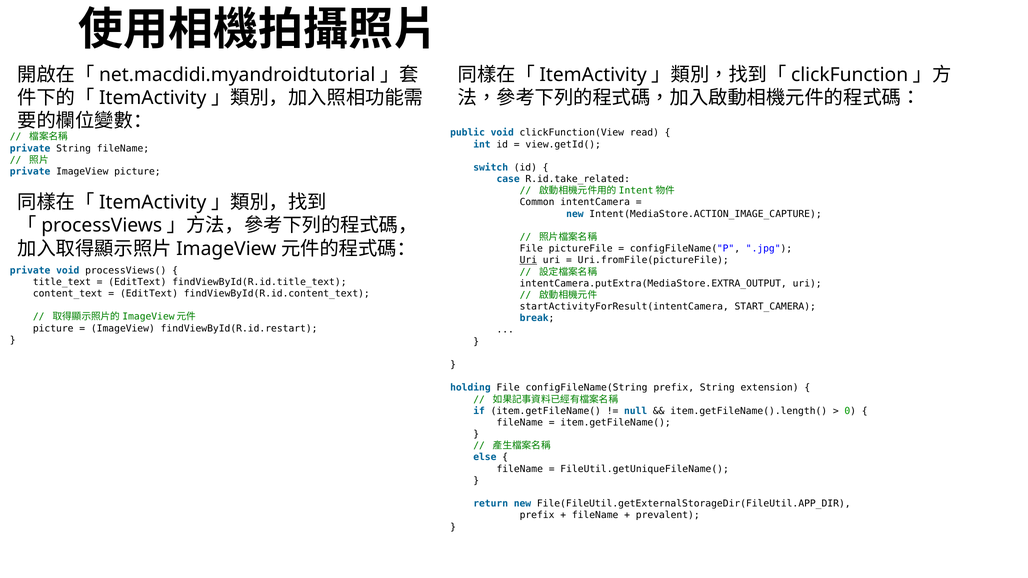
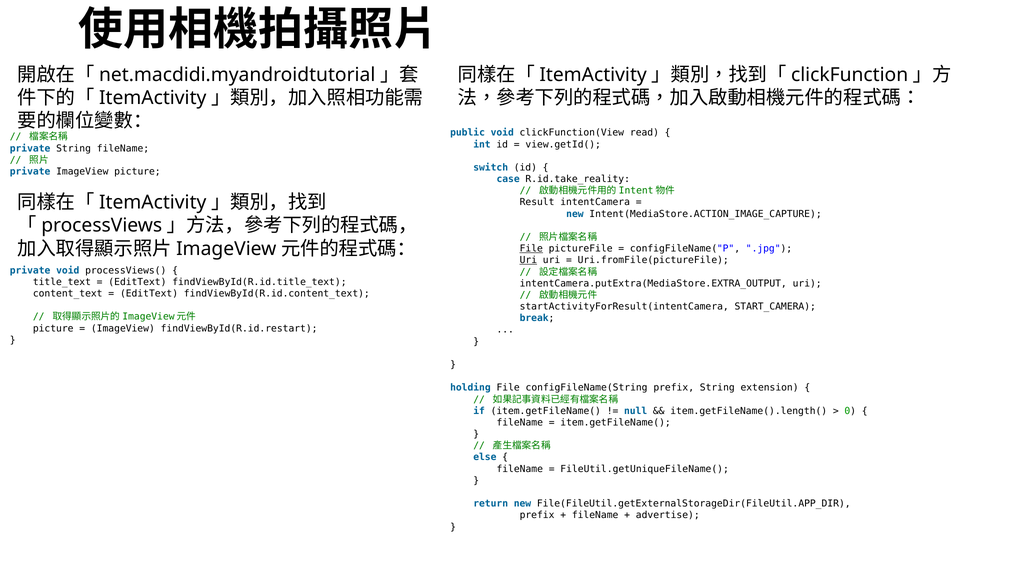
R.id.take_related: R.id.take_related -> R.id.take_reality (578, 179)
Common: Common -> Result (537, 202)
File underline: none -> present (531, 249)
prevalent: prevalent -> advertise (668, 515)
